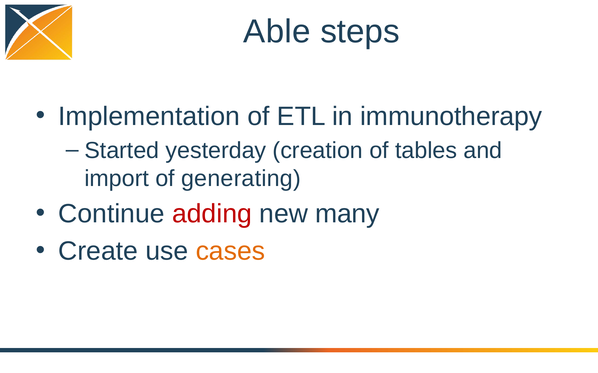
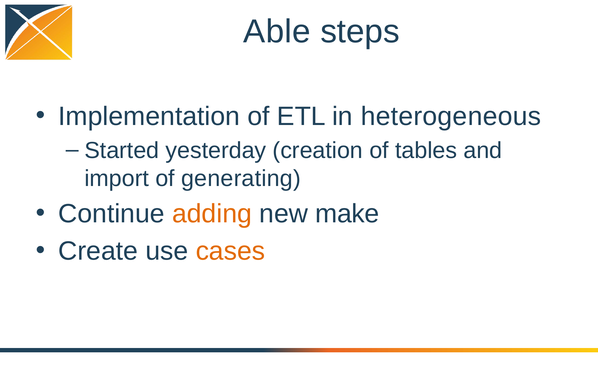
immunotherapy: immunotherapy -> heterogeneous (451, 117)
adding colour: red -> orange (212, 214)
many: many -> make (347, 214)
